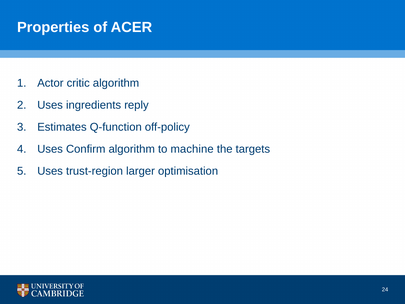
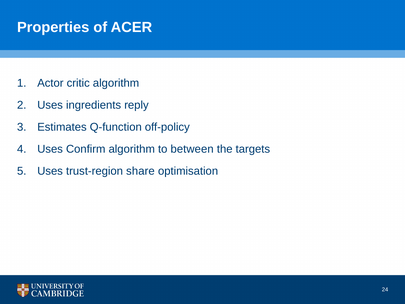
machine: machine -> between (192, 149)
larger: larger -> share (140, 171)
